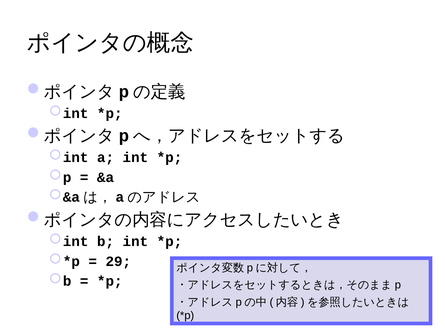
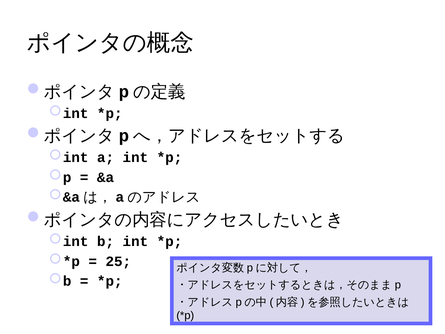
29: 29 -> 25 (118, 261)
